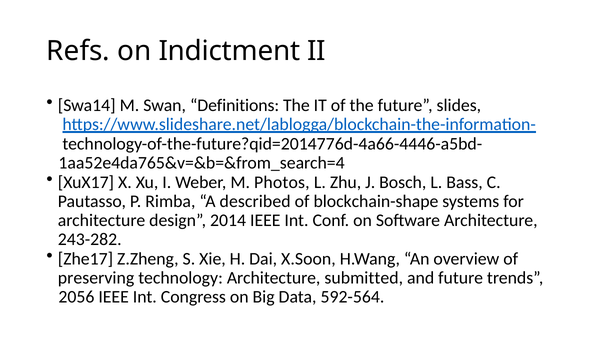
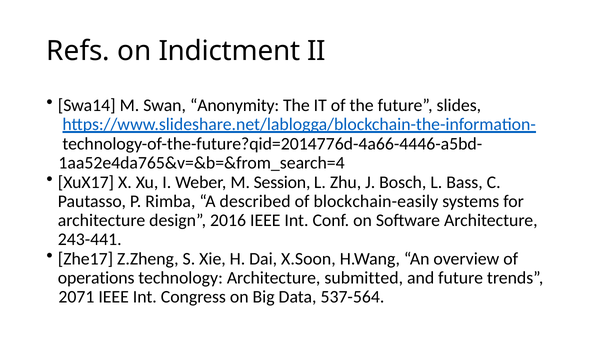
Definitions: Definitions -> Anonymity (235, 105)
Photos: Photos -> Session (282, 182)
blockchain-shape: blockchain-shape -> blockchain-easily (376, 202)
2014: 2014 -> 2016 (228, 221)
243-282: 243-282 -> 243-441 (90, 240)
preserving: preserving -> operations (96, 278)
2056: 2056 -> 2071 (76, 298)
592-564: 592-564 -> 537-564 (352, 298)
